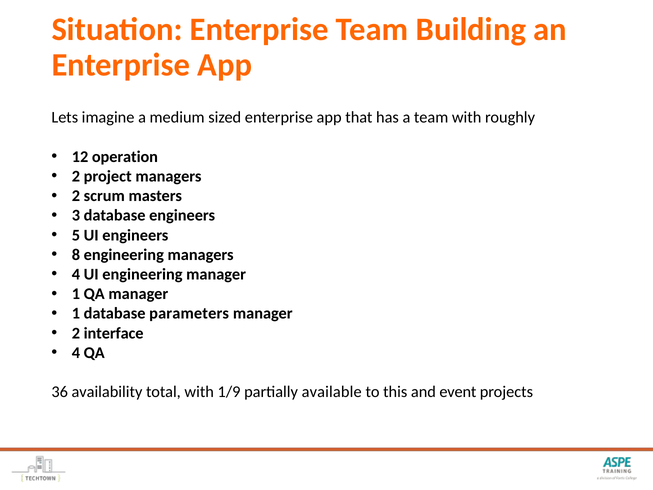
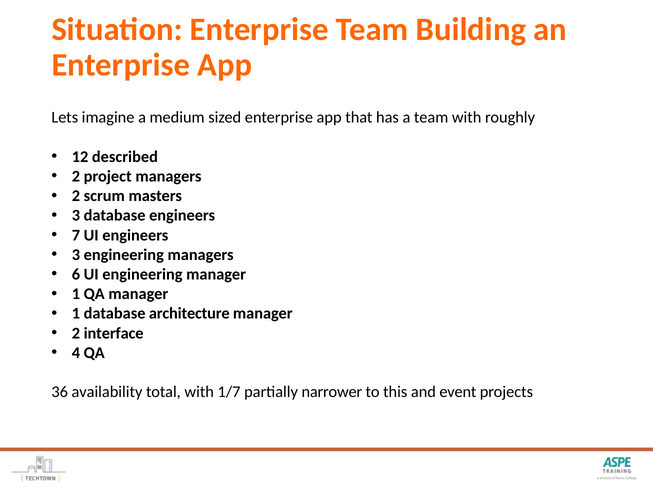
operation: operation -> described (125, 157)
5: 5 -> 7 (76, 235)
8: 8 -> 3 (76, 255)
4: 4 -> 6 (76, 274)
parameters: parameters -> architecture (189, 313)
1/9: 1/9 -> 1/7 (229, 392)
available: available -> narrower (332, 392)
